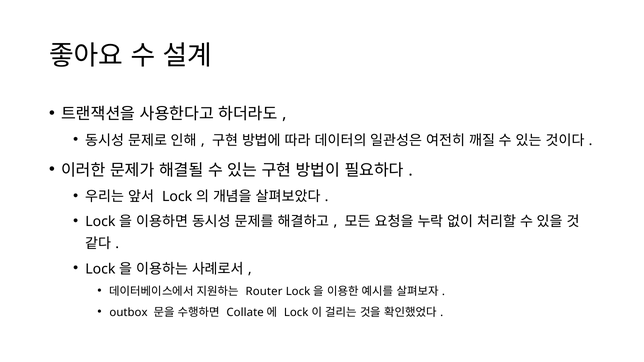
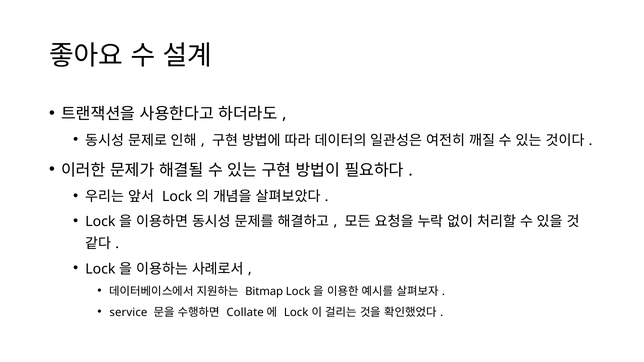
Router: Router -> Bitmap (264, 292)
outbox: outbox -> service (128, 313)
